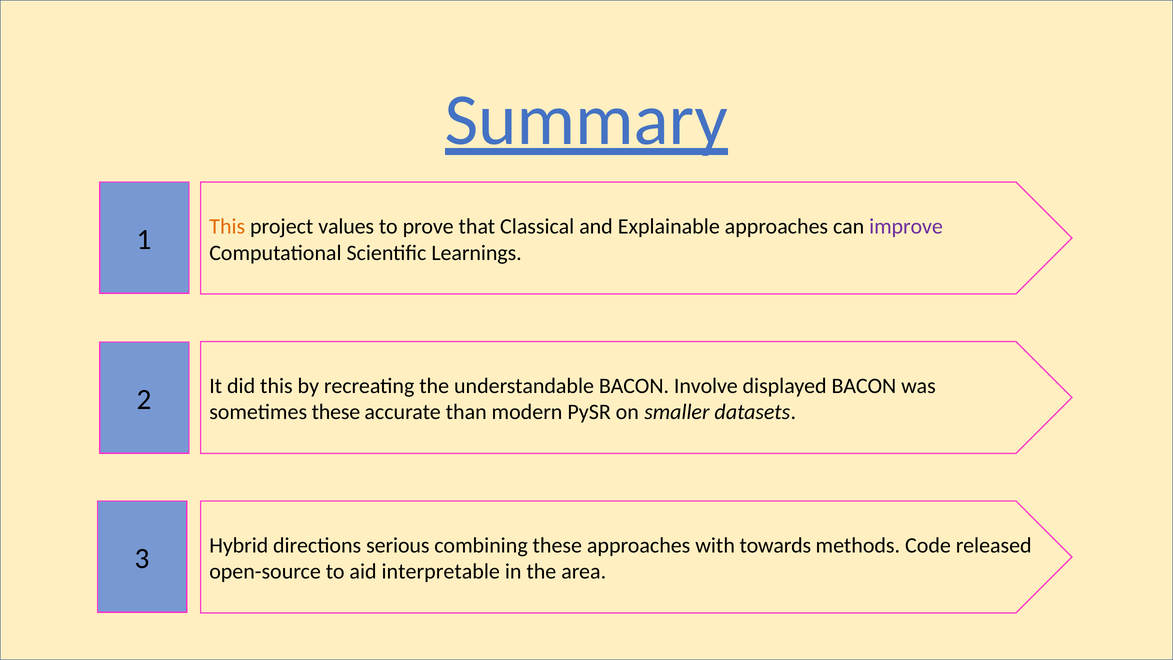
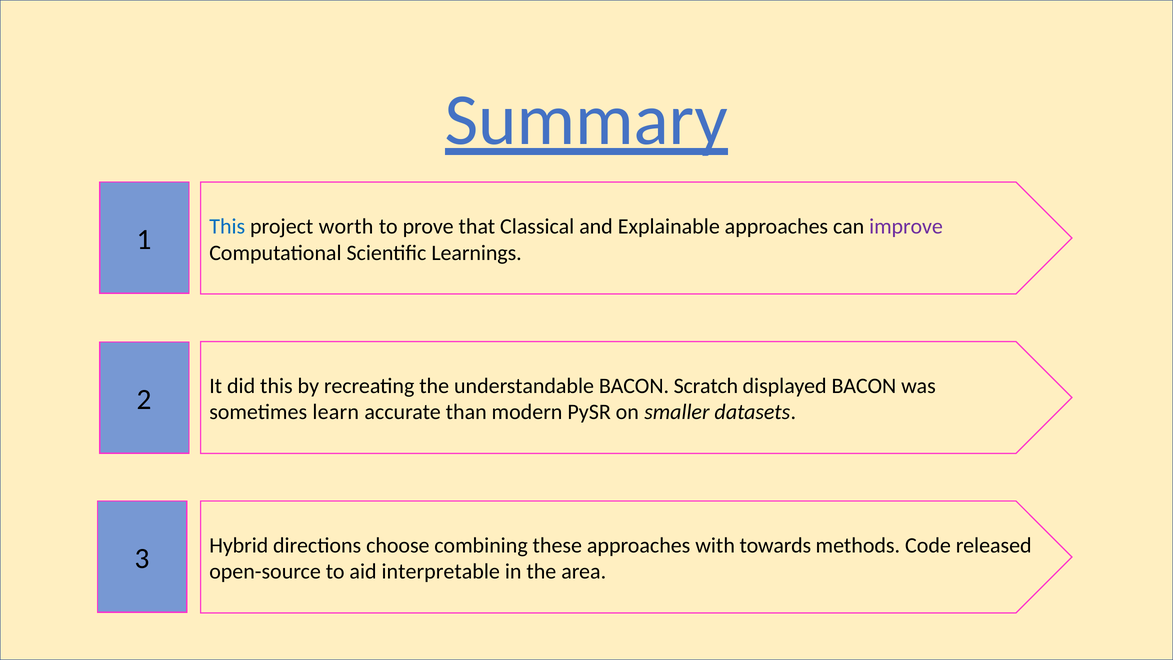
This colour: orange -> blue (227, 226)
values: values -> worth (346, 226)
Involve: Involve -> Scratch (706, 386)
sometimes these: these -> learn (336, 412)
serious: serious -> choose (398, 545)
